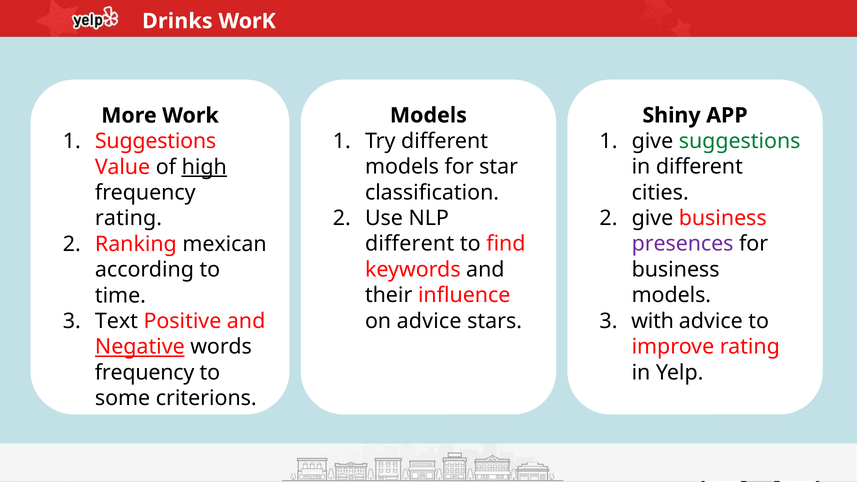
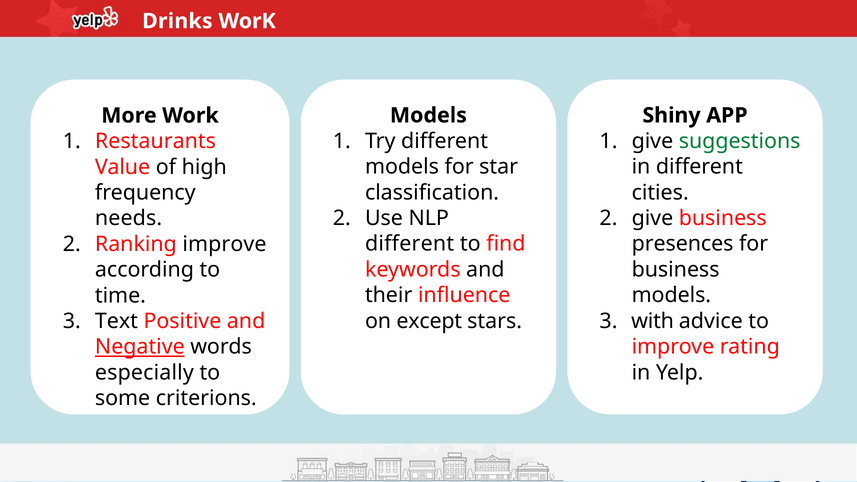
Suggestions: Suggestions -> Restaurants (155, 141)
high underline: present -> none (204, 167)
rating: rating -> needs (129, 218)
presences colour: purple -> black (683, 244)
Ranking mexican: mexican -> improve (224, 244)
on advice: advice -> except (429, 321)
frequency: frequency -> especially (144, 373)
